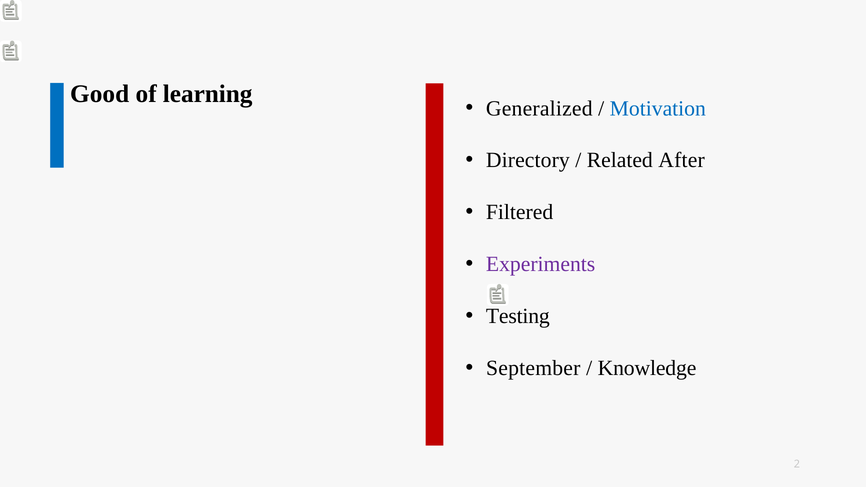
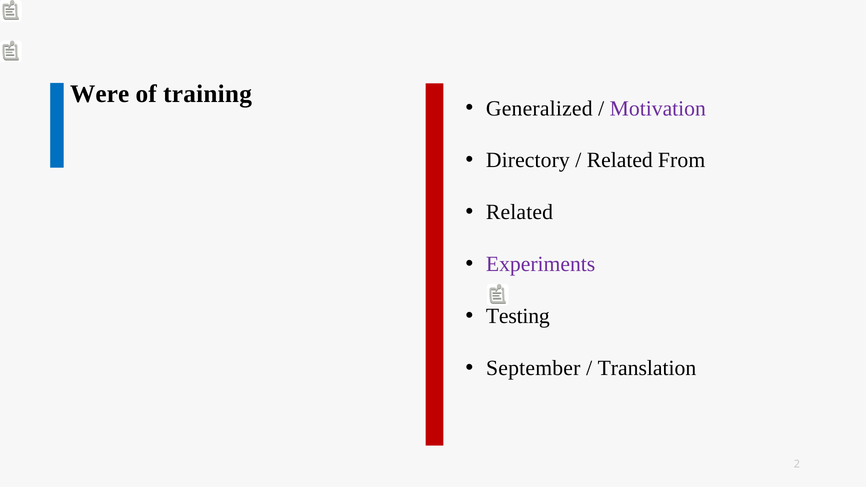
Good: Good -> Were (100, 94)
learning: learning -> training (208, 94)
Motivation colour: blue -> purple (658, 108)
After: After -> From (682, 160)
Filtered: Filtered -> Related (519, 212)
Knowledge: Knowledge -> Translation (647, 368)
